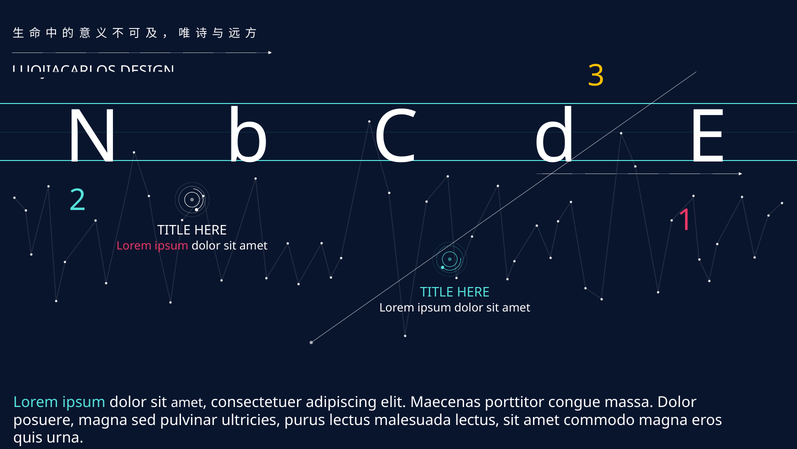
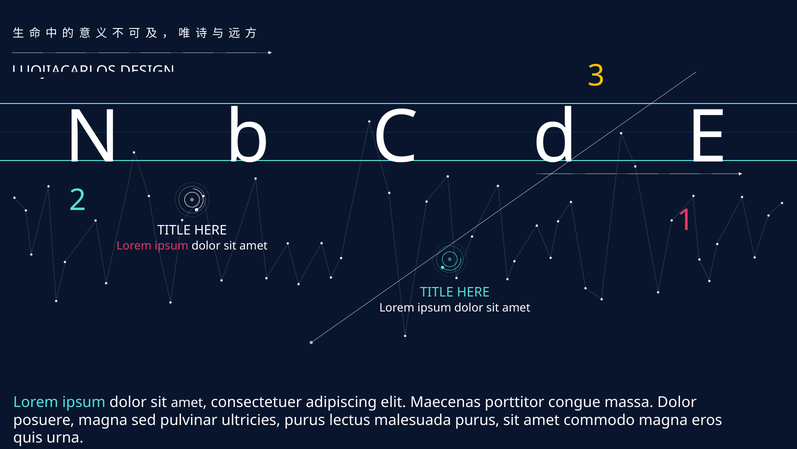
malesuada lectus: lectus -> purus (477, 419)
